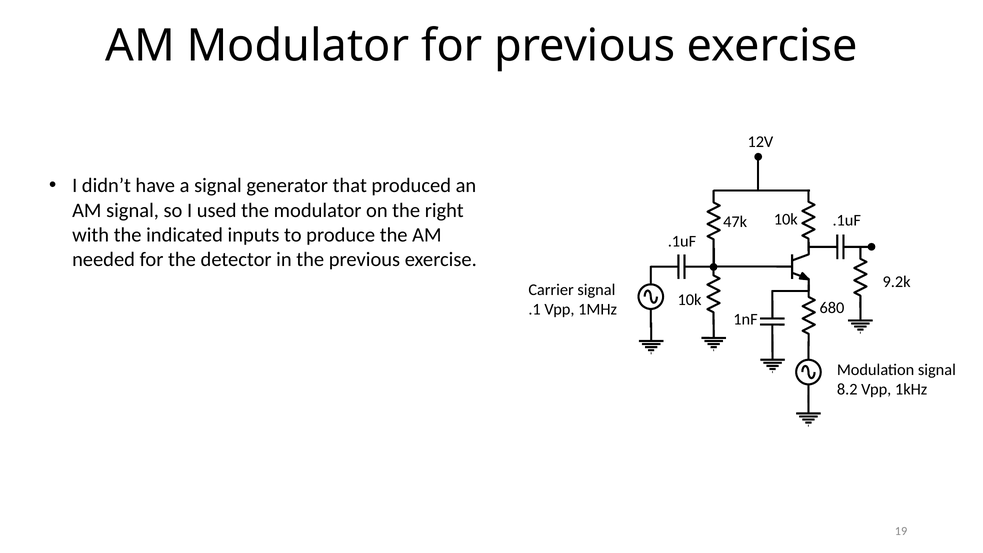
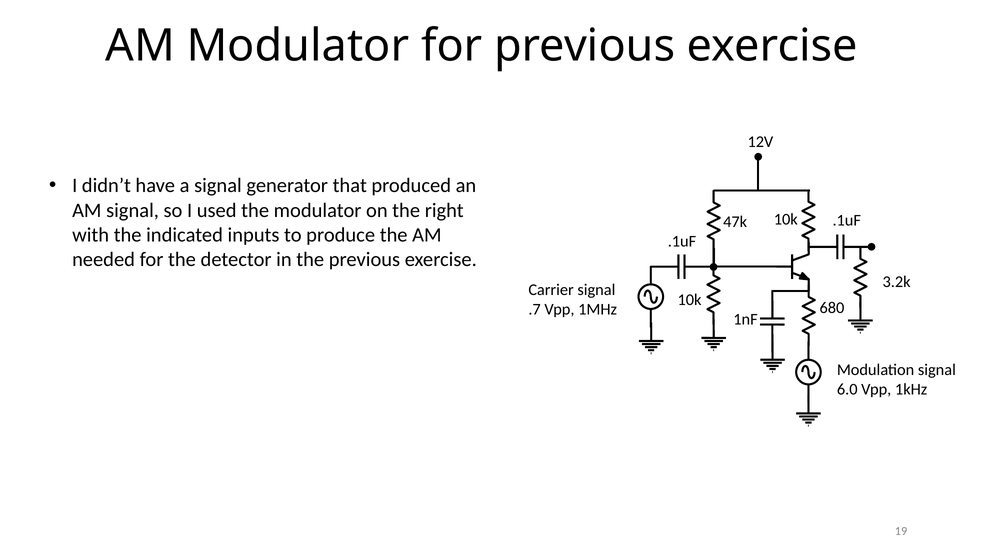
9.2k: 9.2k -> 3.2k (897, 282)
.1: .1 -> .7 (535, 309)
8.2: 8.2 -> 6.0 (847, 389)
